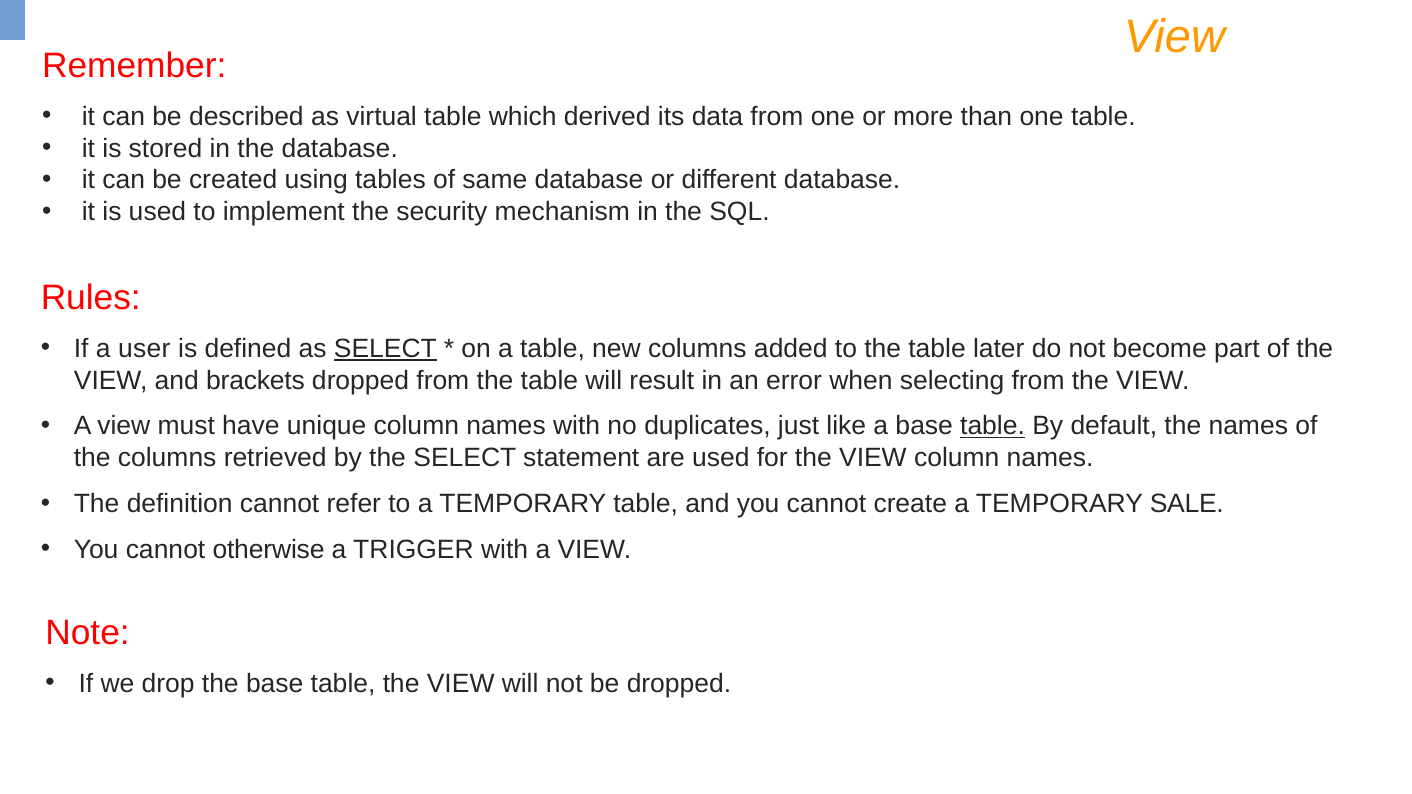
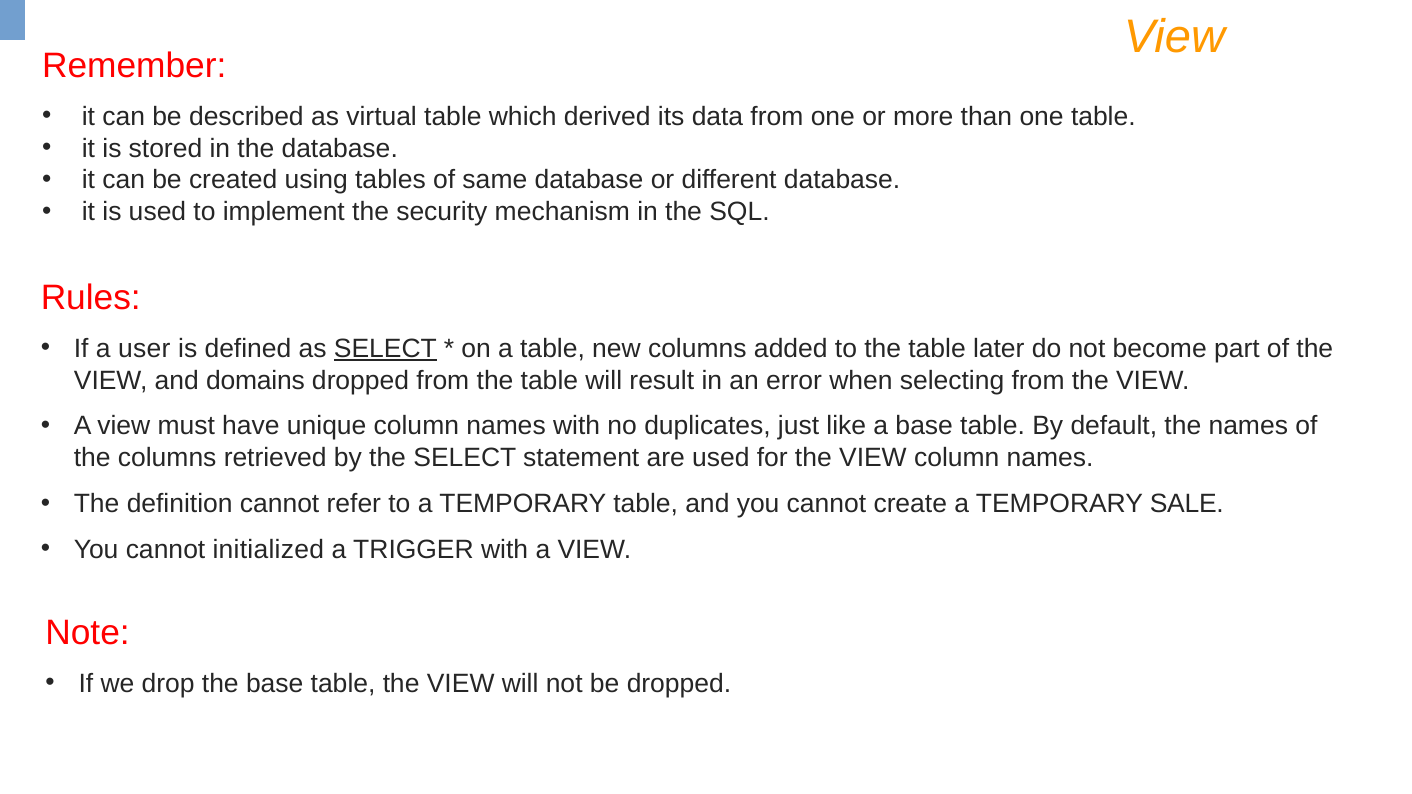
brackets: brackets -> domains (255, 380)
table underline: present -> none (993, 426)
otherwise: otherwise -> initialized (268, 550)
